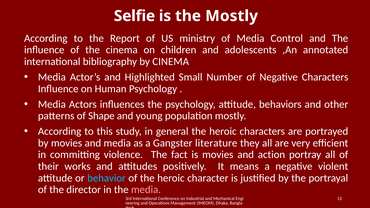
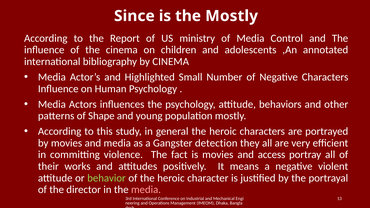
Selfie: Selfie -> Since (134, 16)
literature: literature -> detection (216, 143)
action: action -> access (272, 155)
behavior colour: light blue -> light green (107, 178)
